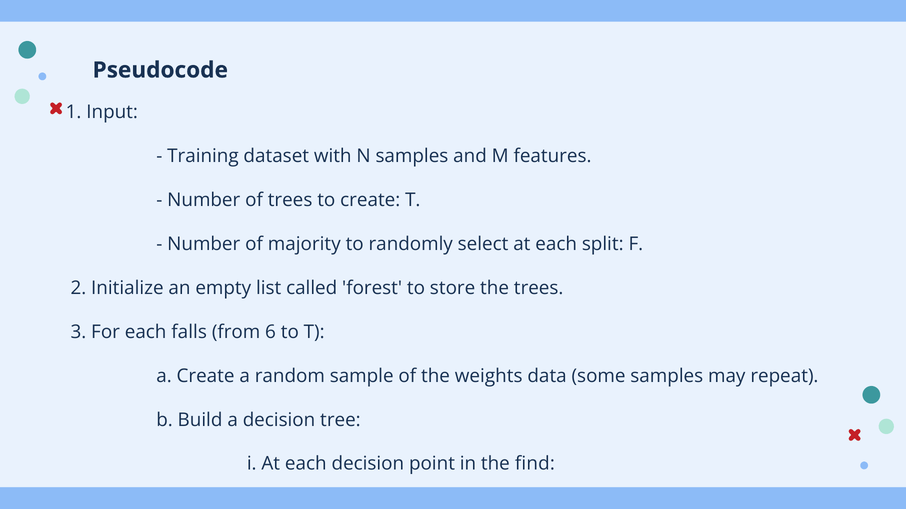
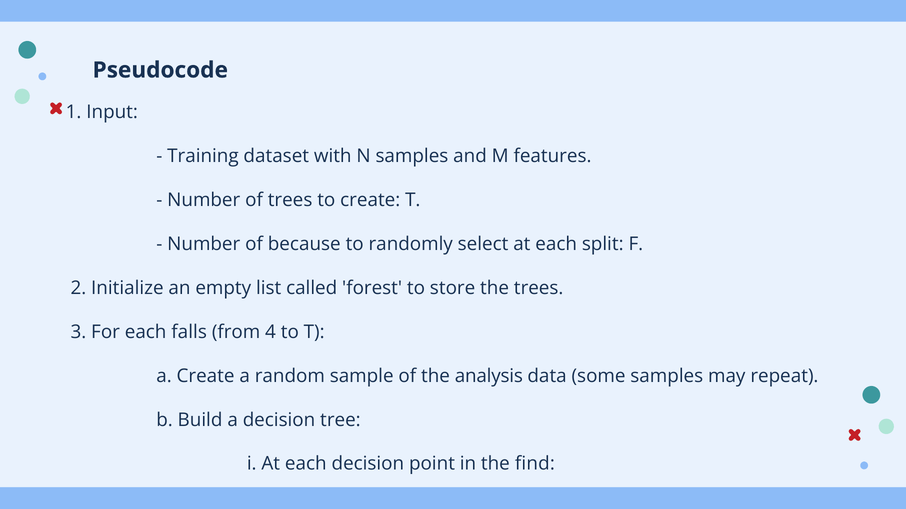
majority: majority -> because (304, 244)
6: 6 -> 4 (270, 332)
weights: weights -> analysis (489, 376)
